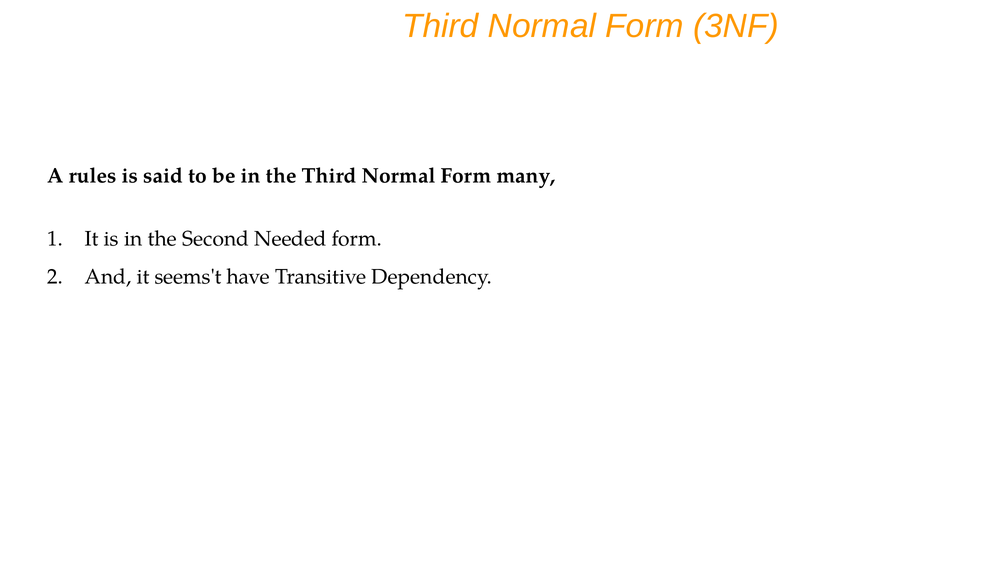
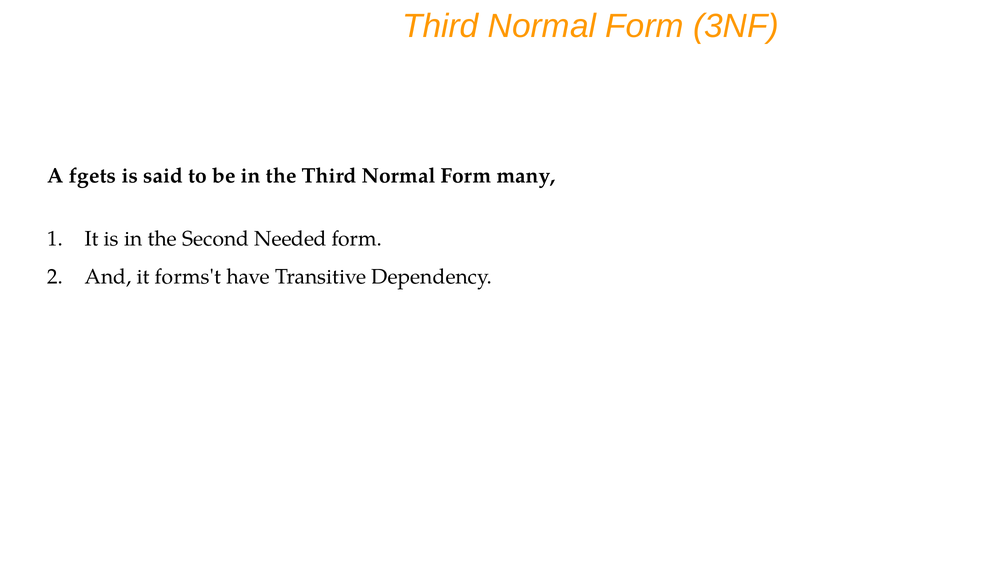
rules: rules -> fgets (92, 176)
seems't: seems't -> forms't (188, 277)
